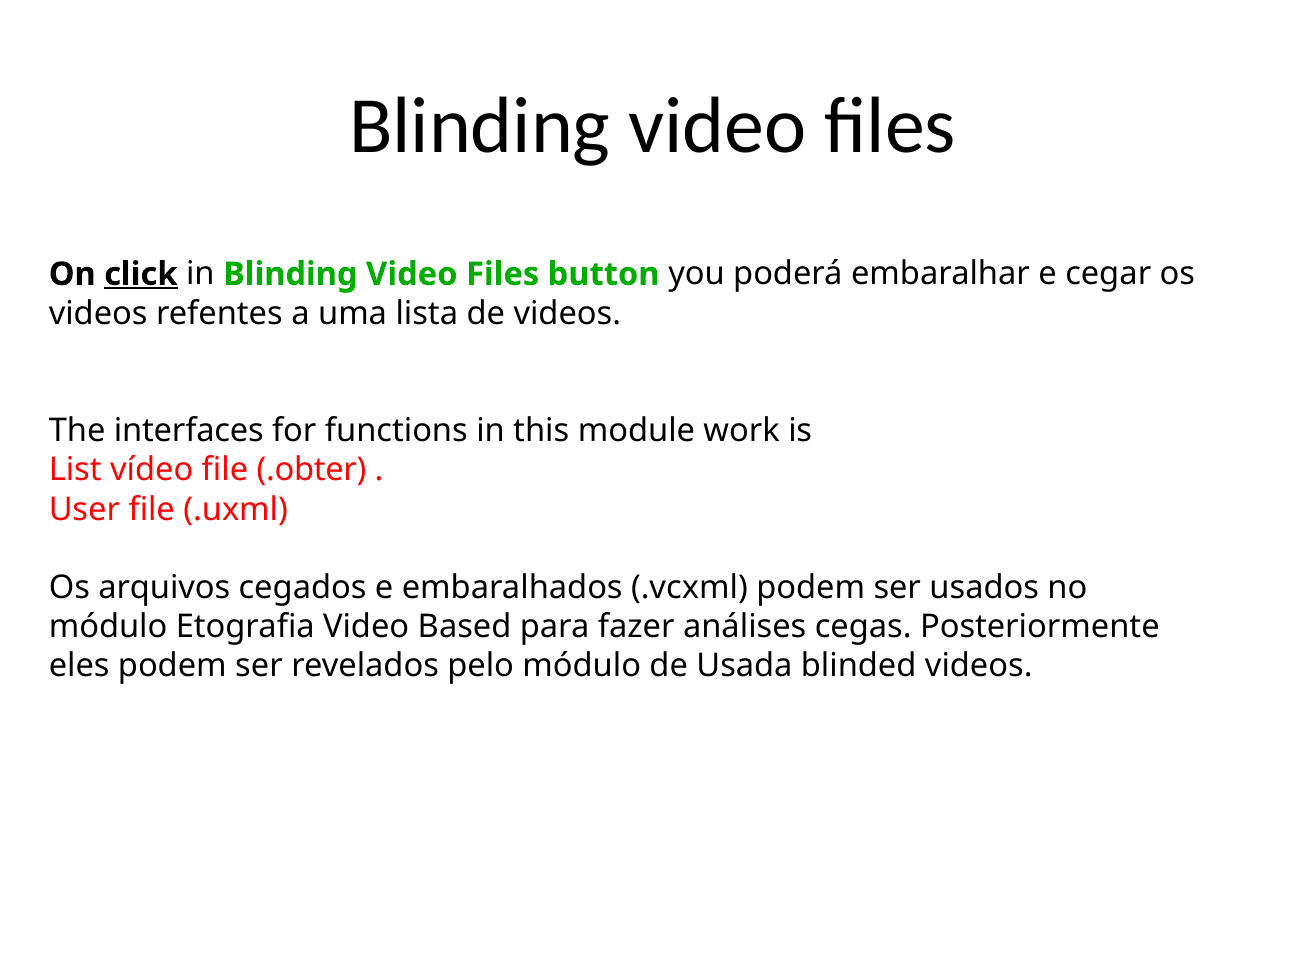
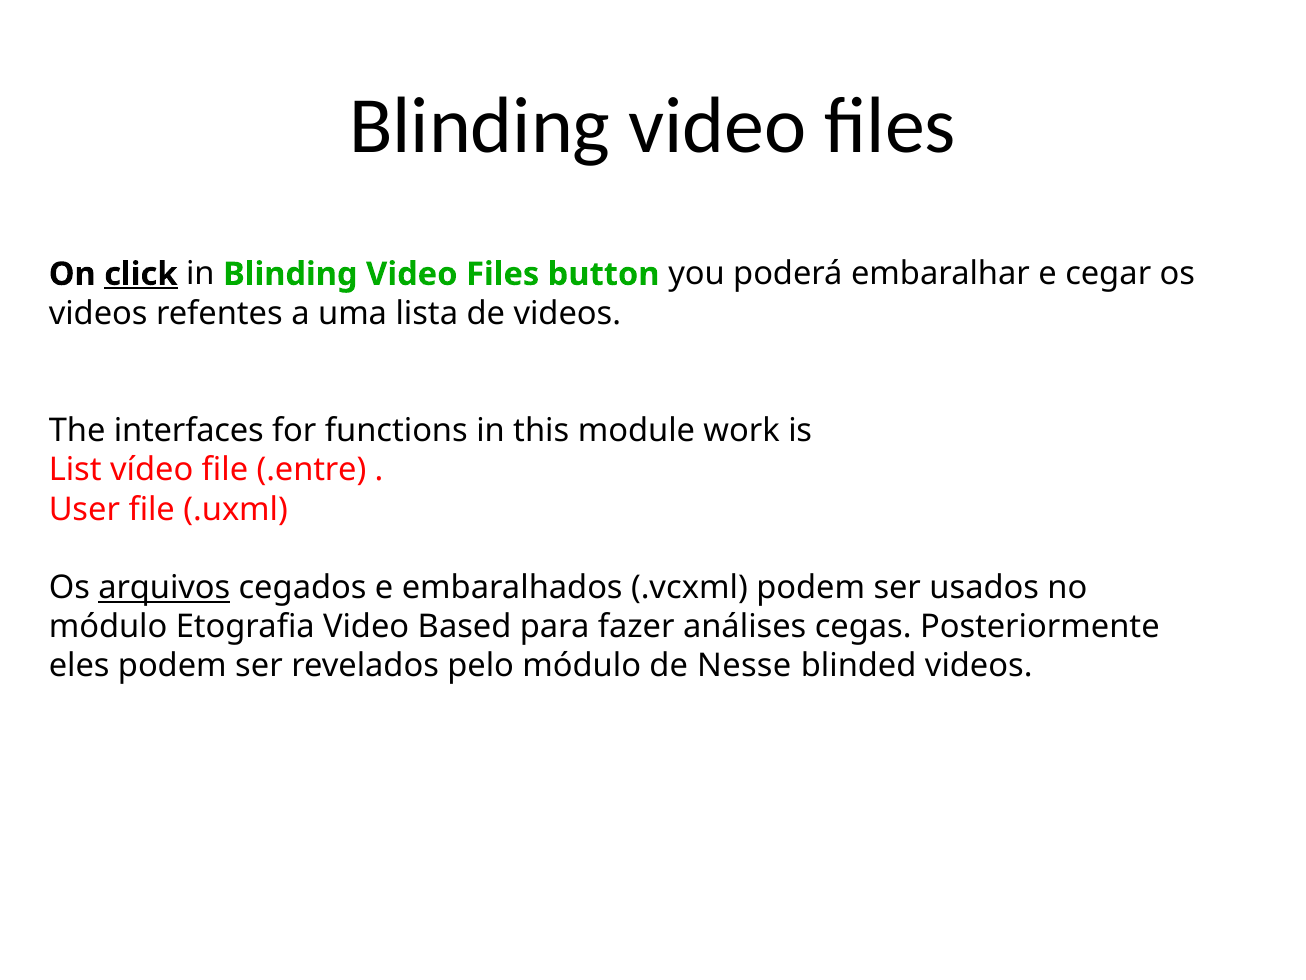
.obter: .obter -> .entre (312, 470)
arquivos underline: none -> present (164, 587)
Usada: Usada -> Nesse (744, 666)
